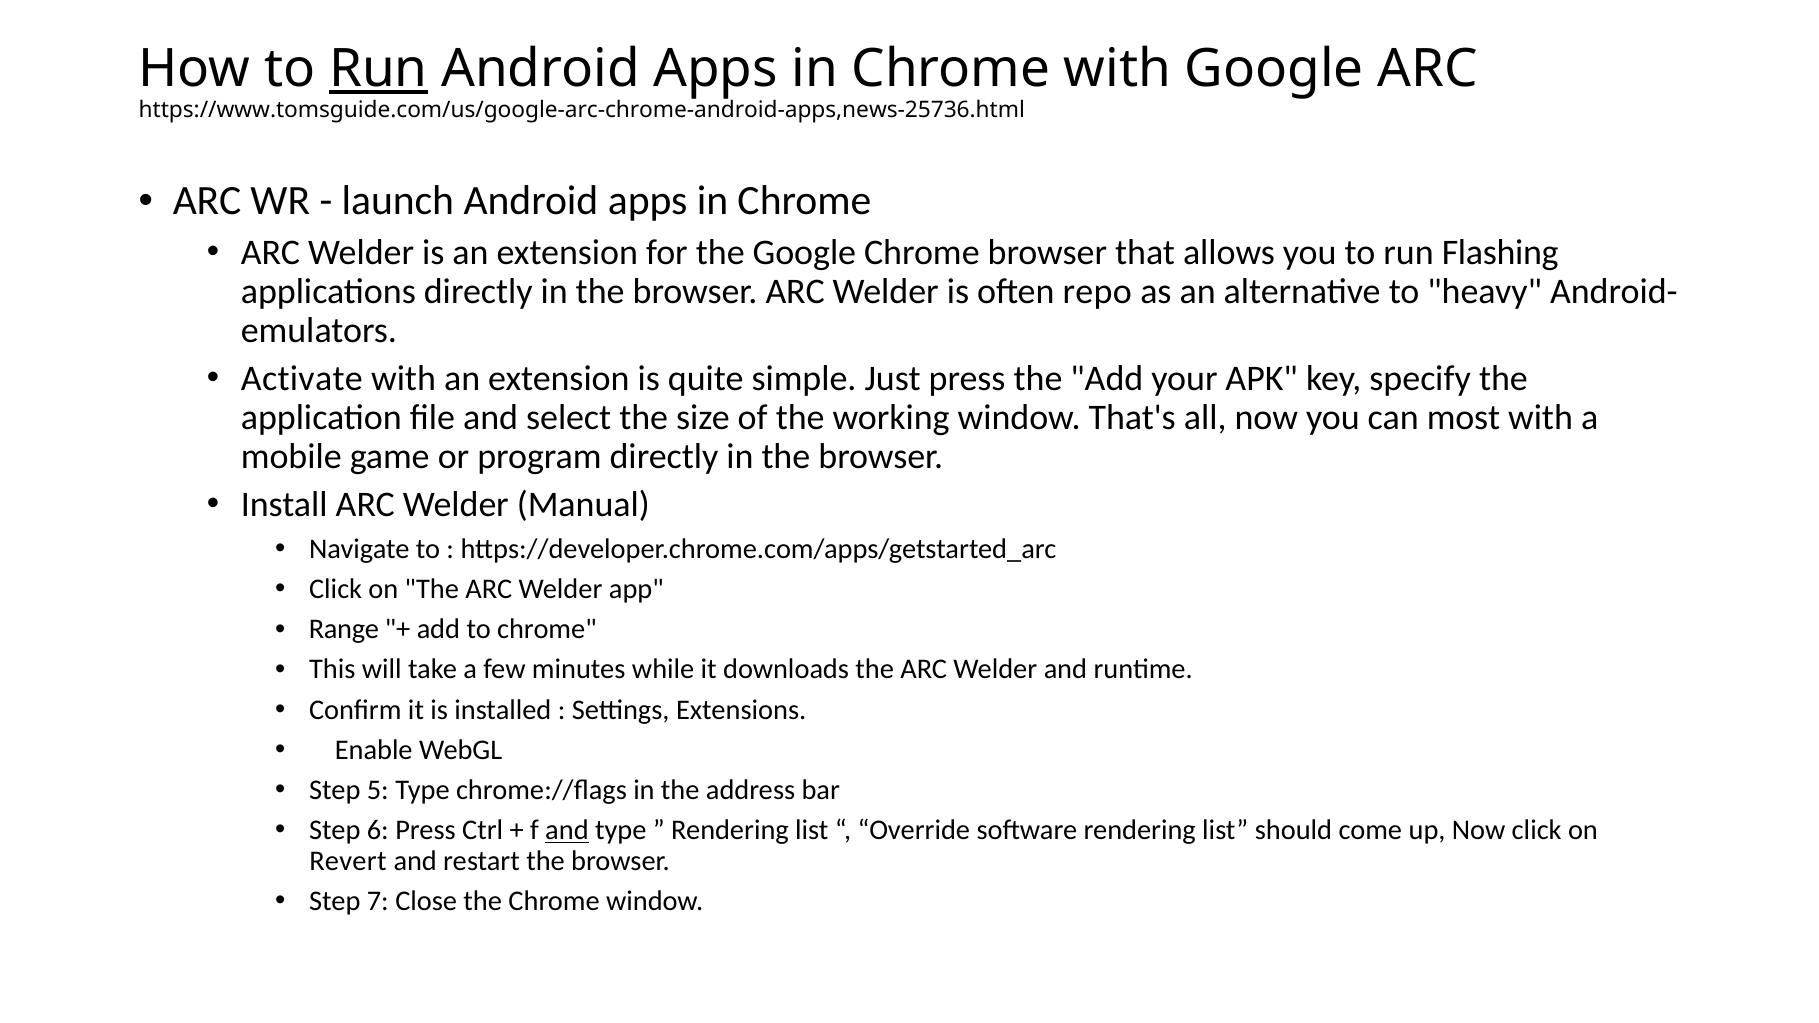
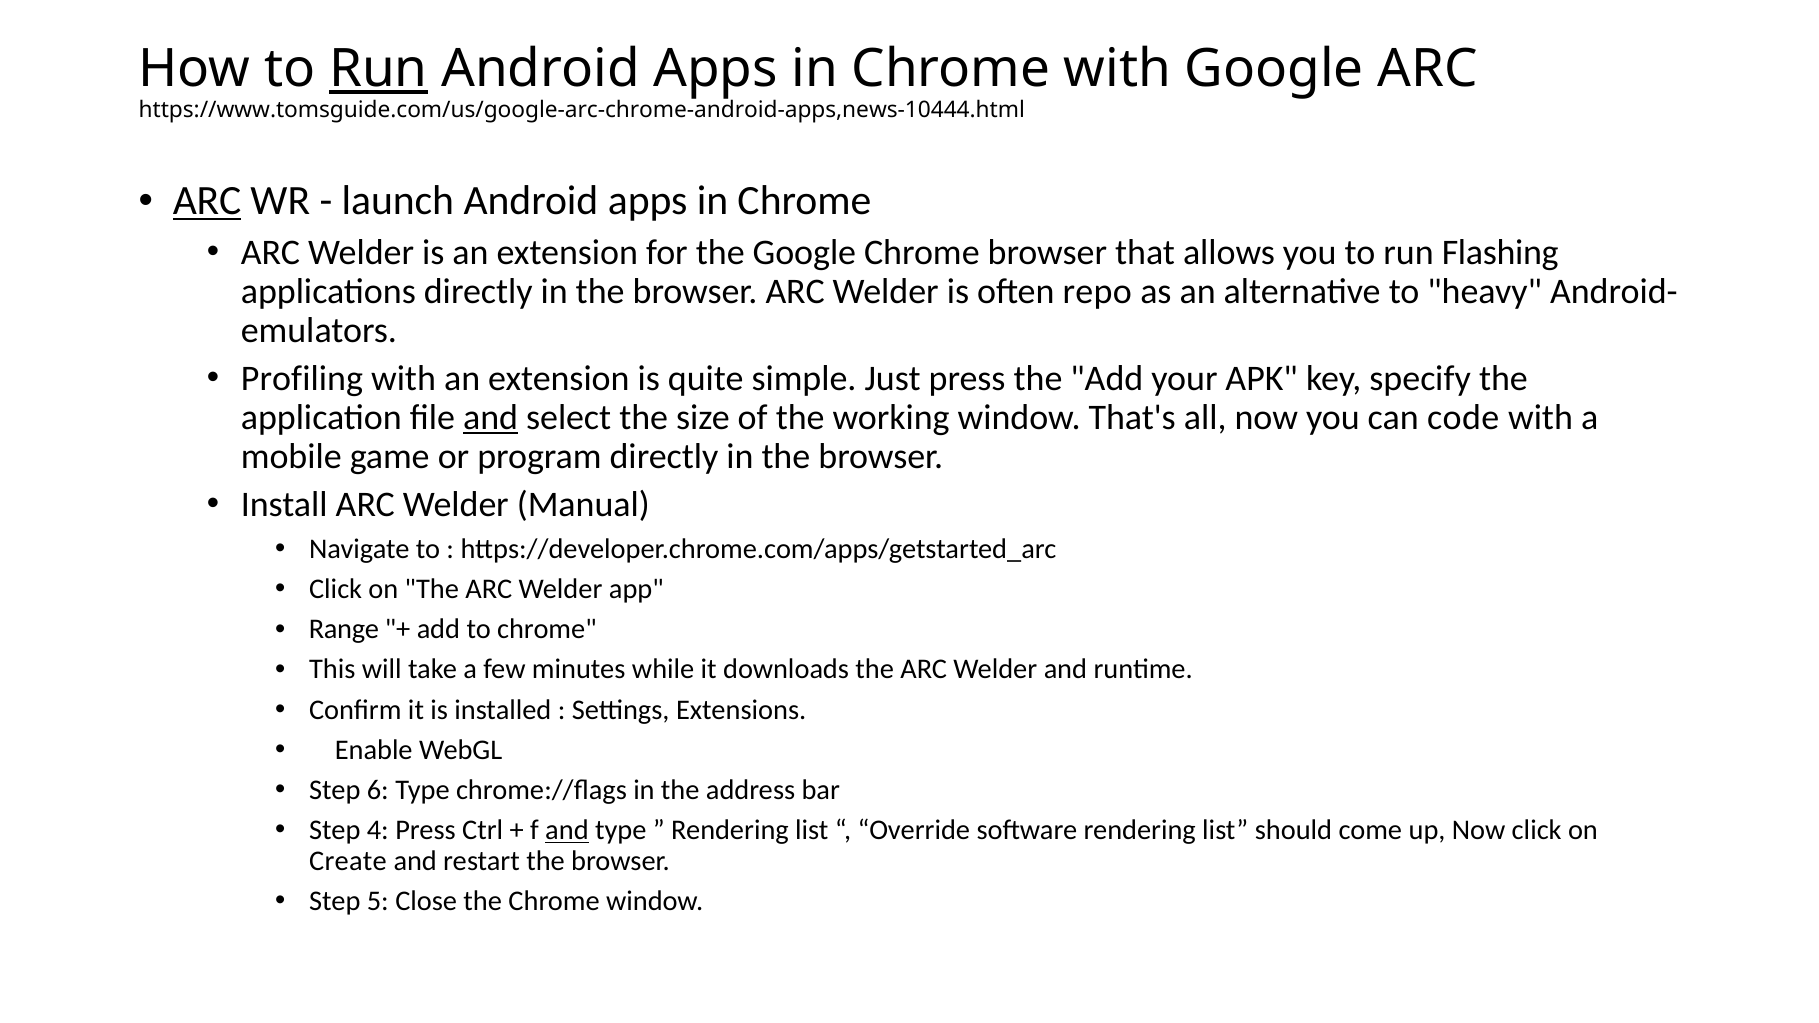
https://www.tomsguide.com/us/google-arc-chrome-android-apps,news-25736.html: https://www.tomsguide.com/us/google-arc-chrome-android-apps,news-25736.html -> https://www.tomsguide.com/us/google-arc-chrome-android-apps,news-10444.html (582, 110)
ARC underline: none -> present (207, 201)
Activate: Activate -> Profiling (302, 379)
and underline: none -> present (491, 418)
most: most -> code (1463, 418)
5: 5 -> 6 (378, 790)
6: 6 -> 4 (378, 830)
Revert: Revert -> Create (348, 861)
7: 7 -> 5 (378, 901)
